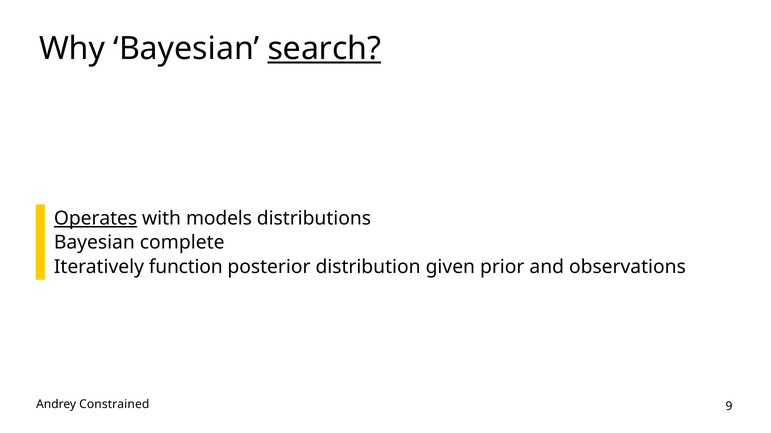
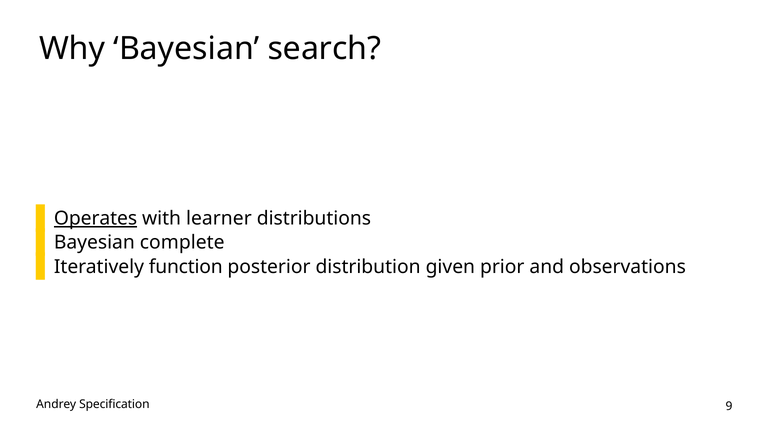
search underline: present -> none (324, 49)
models: models -> learner (219, 219)
Constrained: Constrained -> Specification (114, 405)
